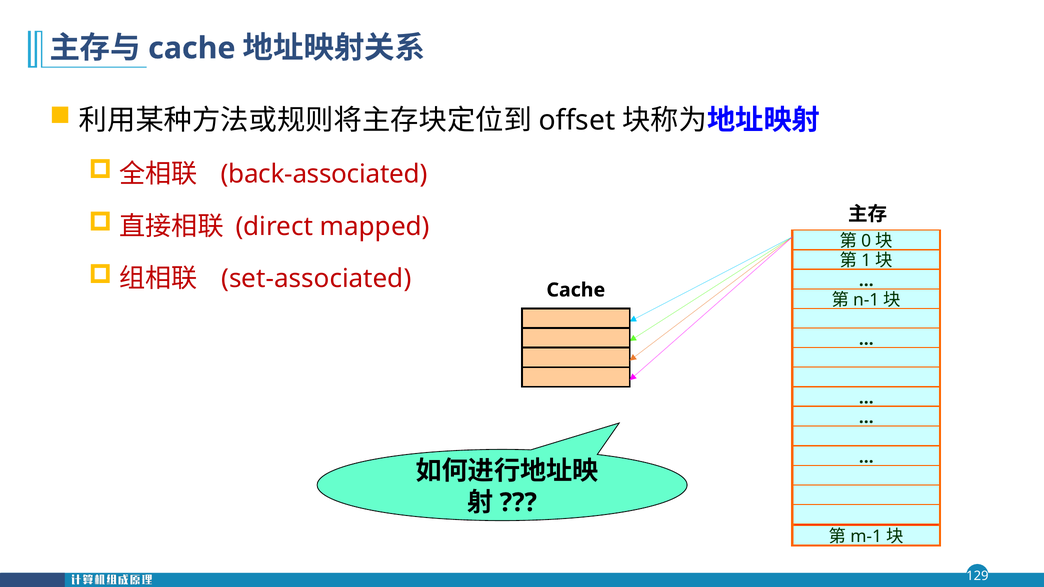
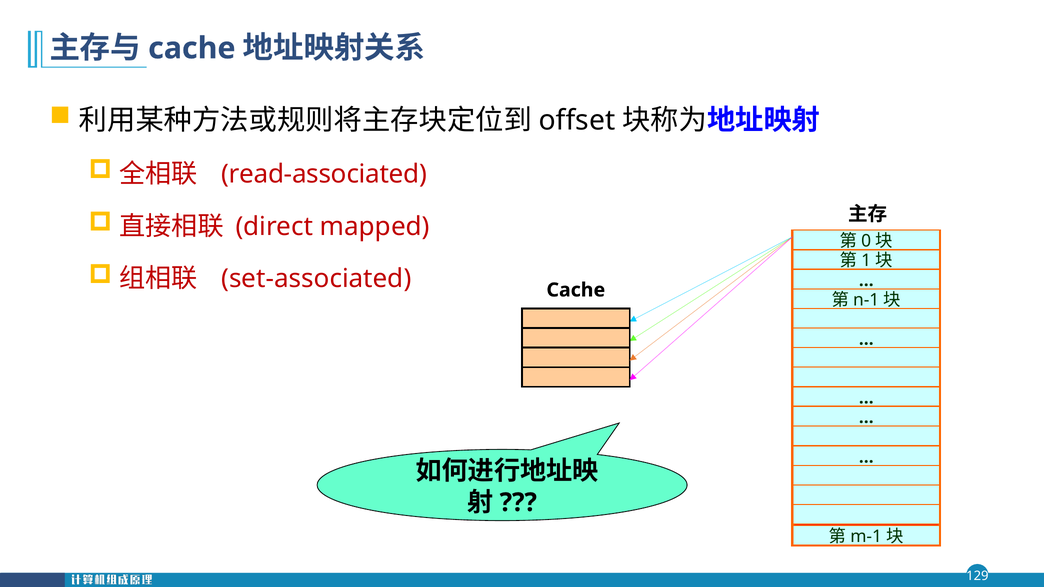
back-associated: back-associated -> read-associated (324, 174)
